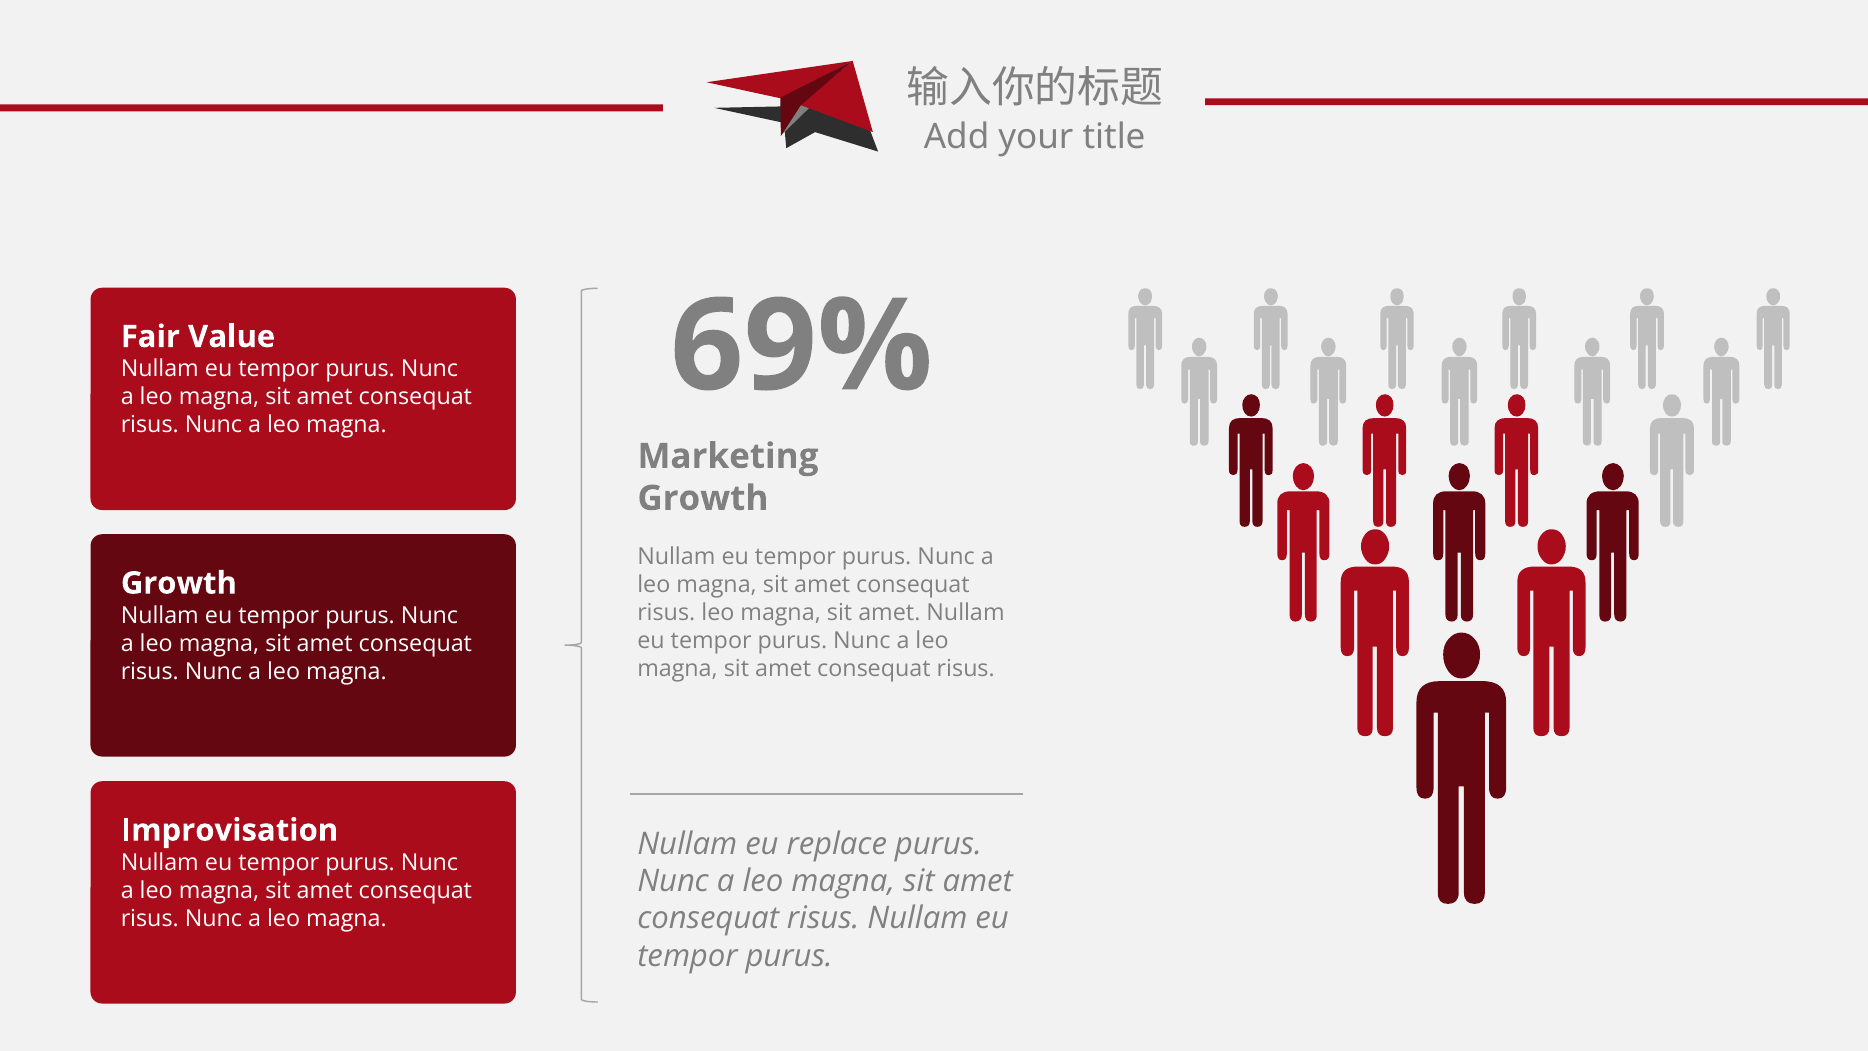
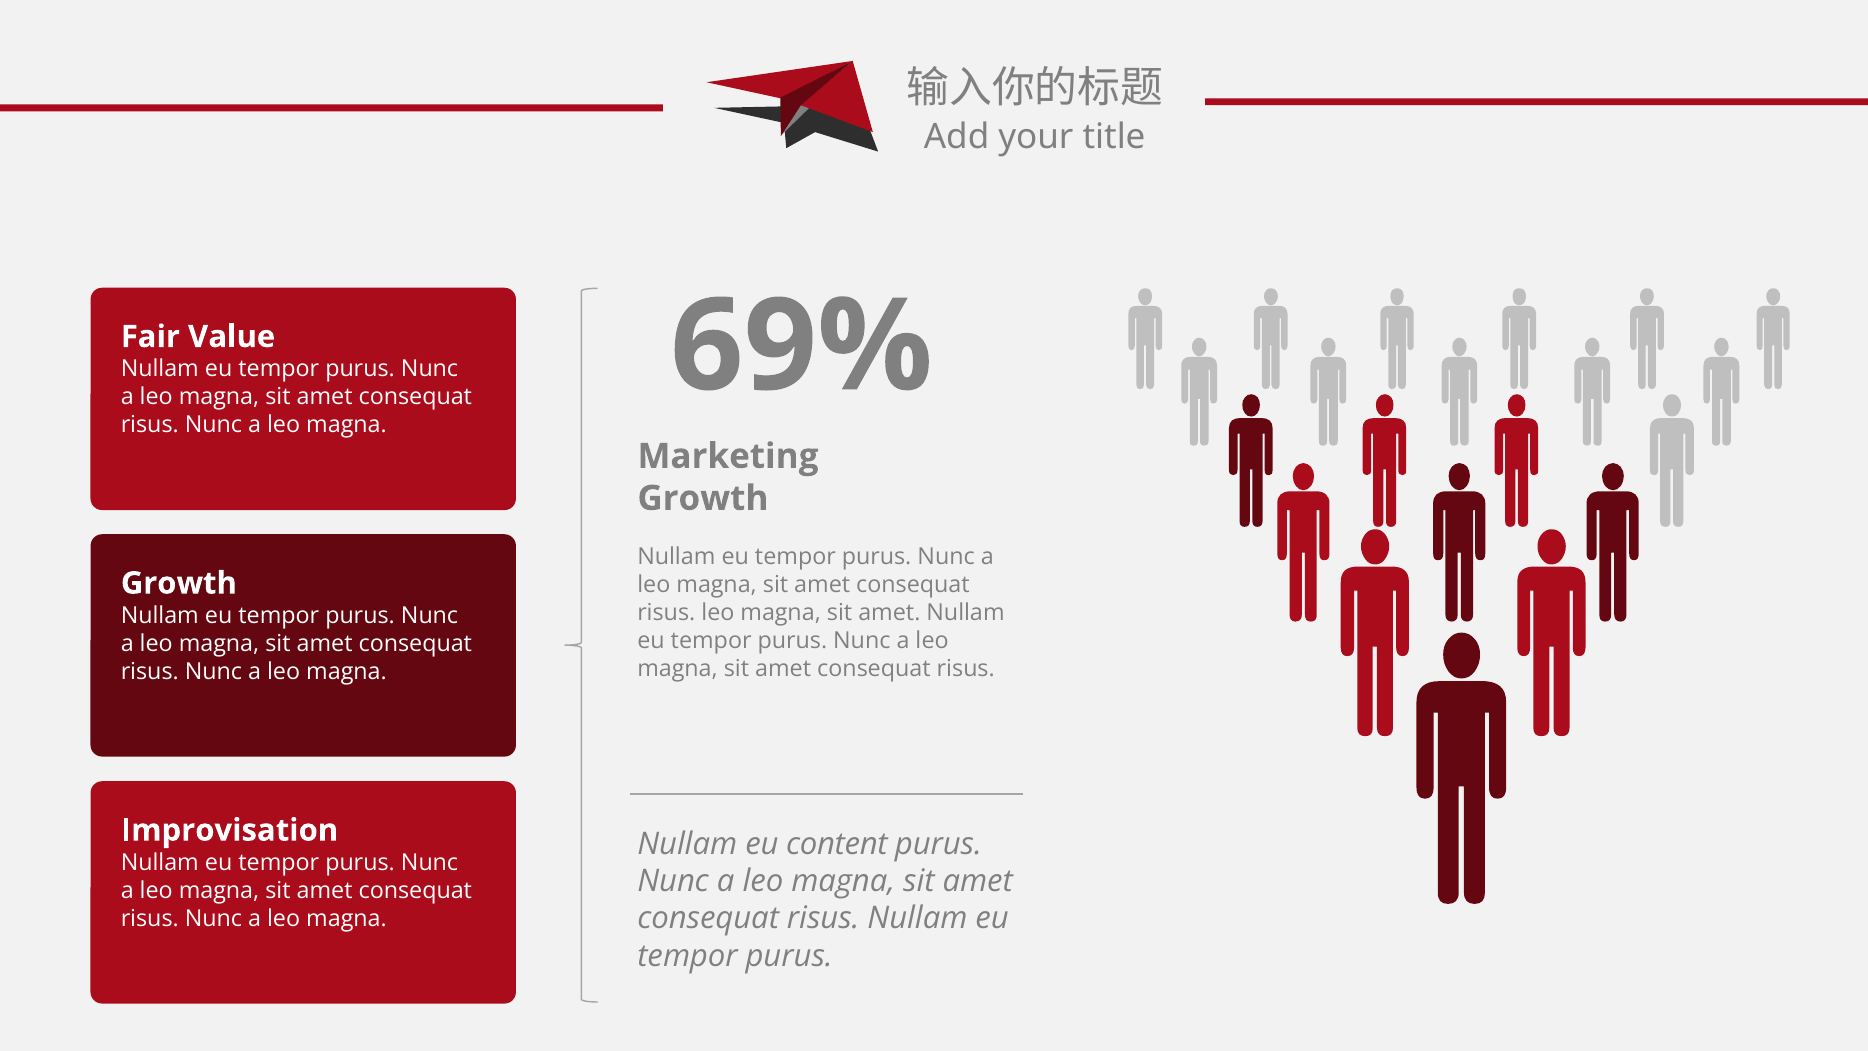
replace: replace -> content (837, 844)
